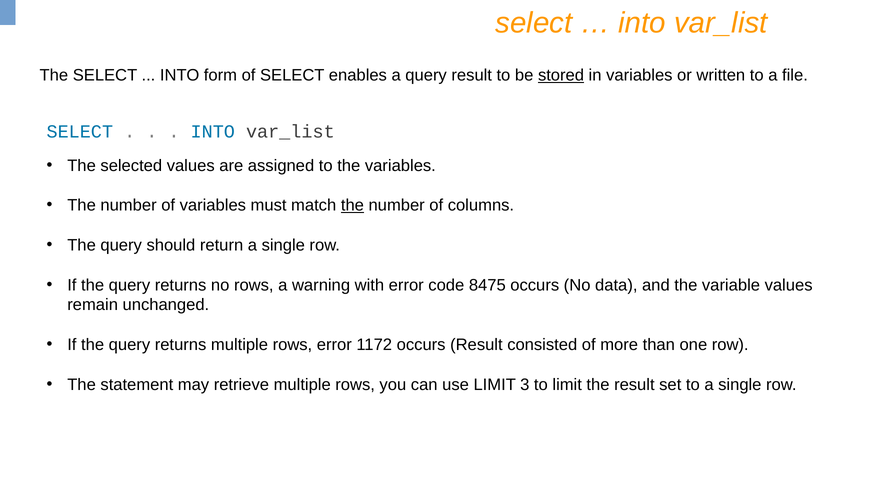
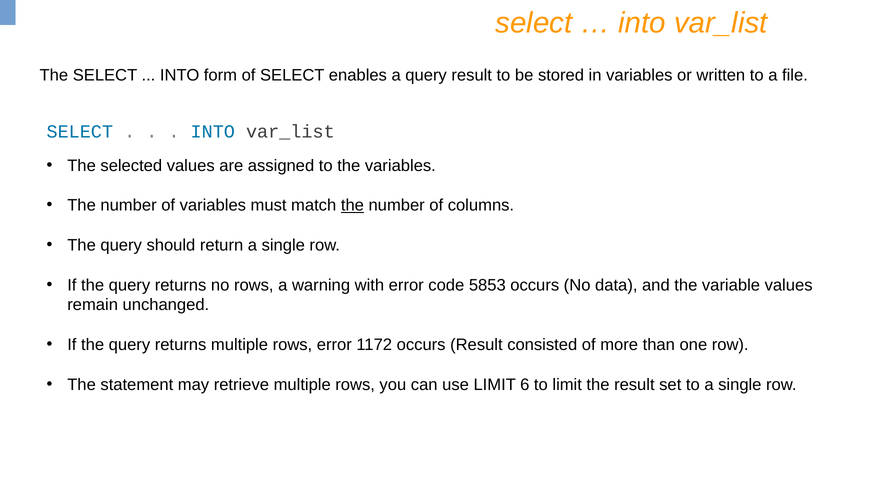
stored underline: present -> none (561, 75)
8475: 8475 -> 5853 (487, 285)
3: 3 -> 6 (525, 385)
